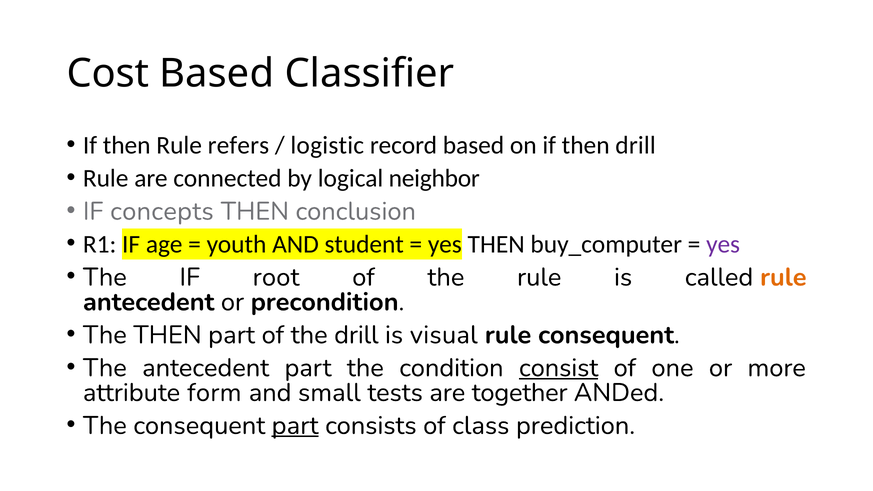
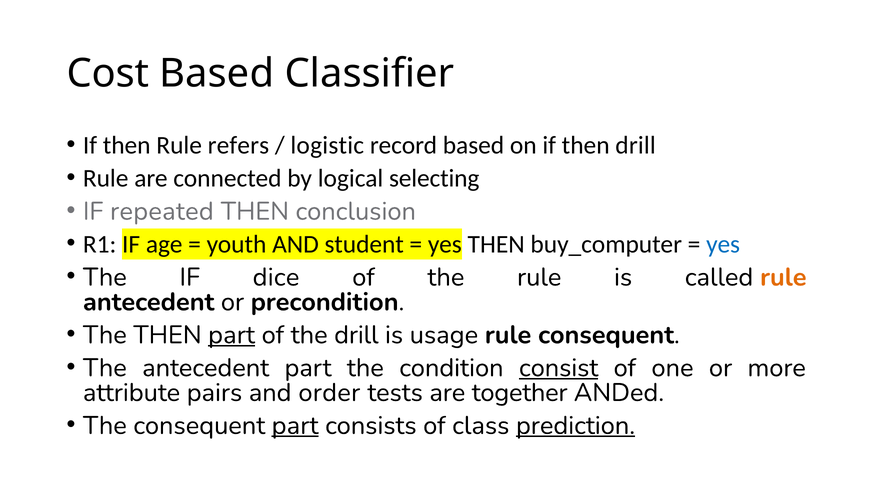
neighbor: neighbor -> selecting (434, 178)
concepts: concepts -> repeated (162, 211)
yes colour: purple -> blue (723, 244)
root: root -> dice (276, 277)
part underline: none -> present (232, 335)
visual: visual -> usage (444, 335)
form: form -> pairs (214, 393)
small: small -> order (329, 393)
prediction underline: none -> present (576, 426)
